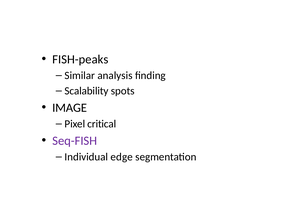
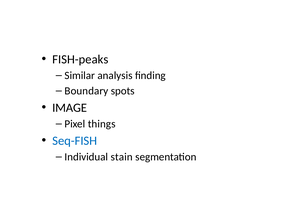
Scalability: Scalability -> Boundary (86, 91)
critical: critical -> things (102, 124)
Seq-FISH colour: purple -> blue (75, 140)
edge: edge -> stain (122, 157)
